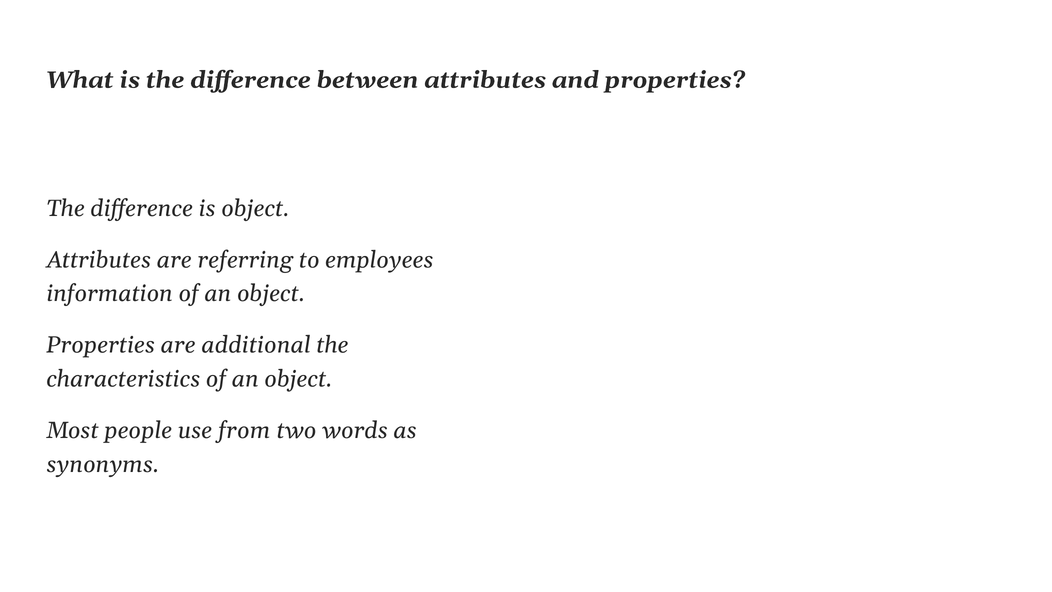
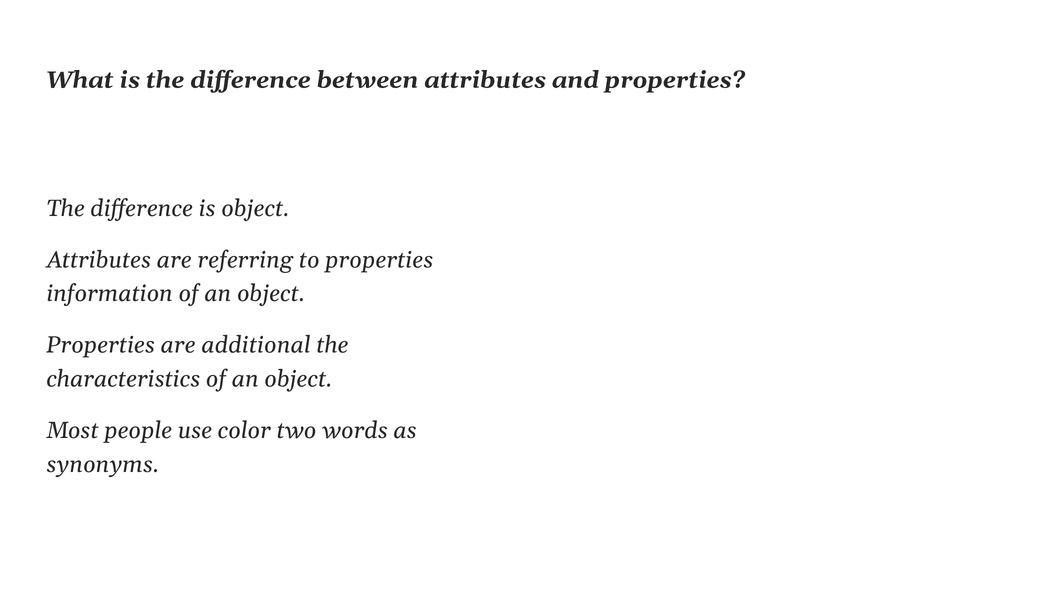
to employees: employees -> properties (379, 260)
from: from -> color (244, 430)
